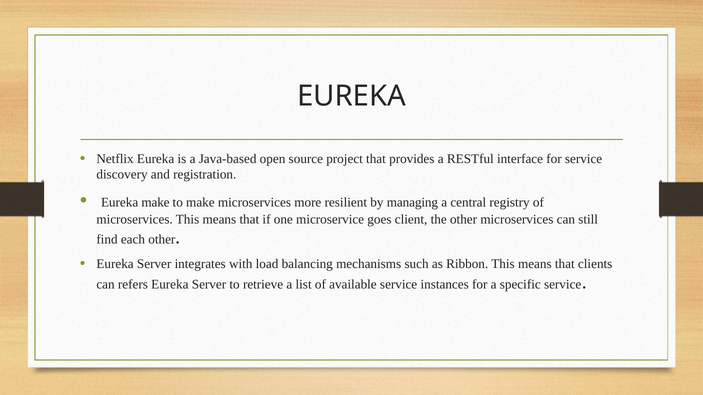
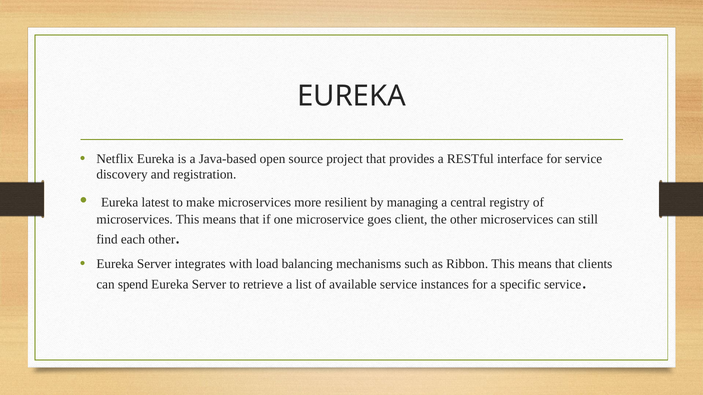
Eureka make: make -> latest (155, 203)
refers: refers -> spend (133, 285)
